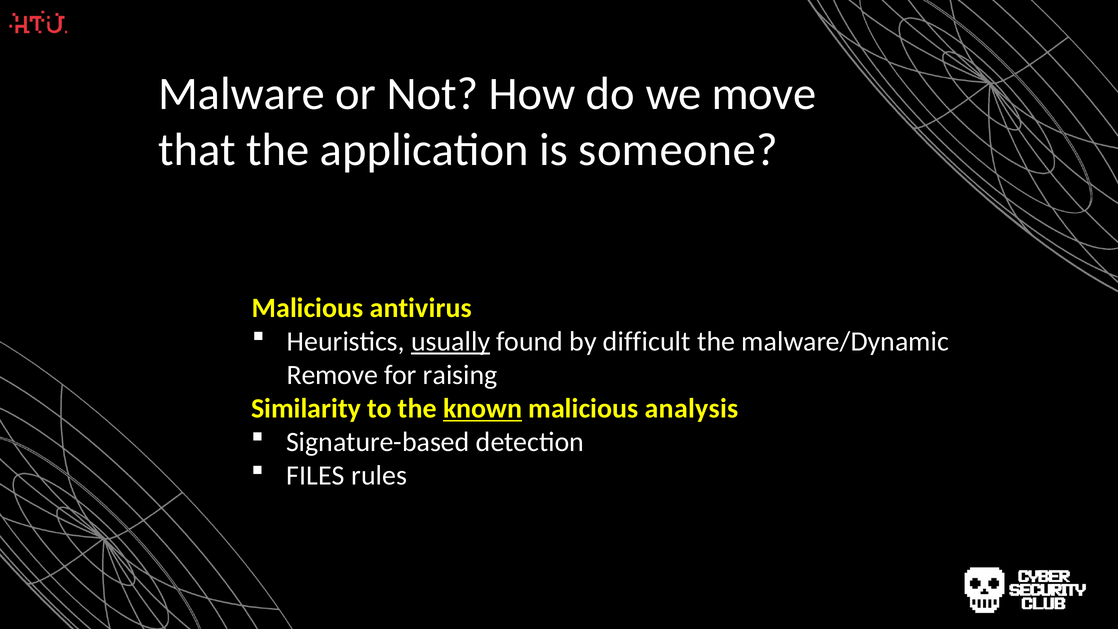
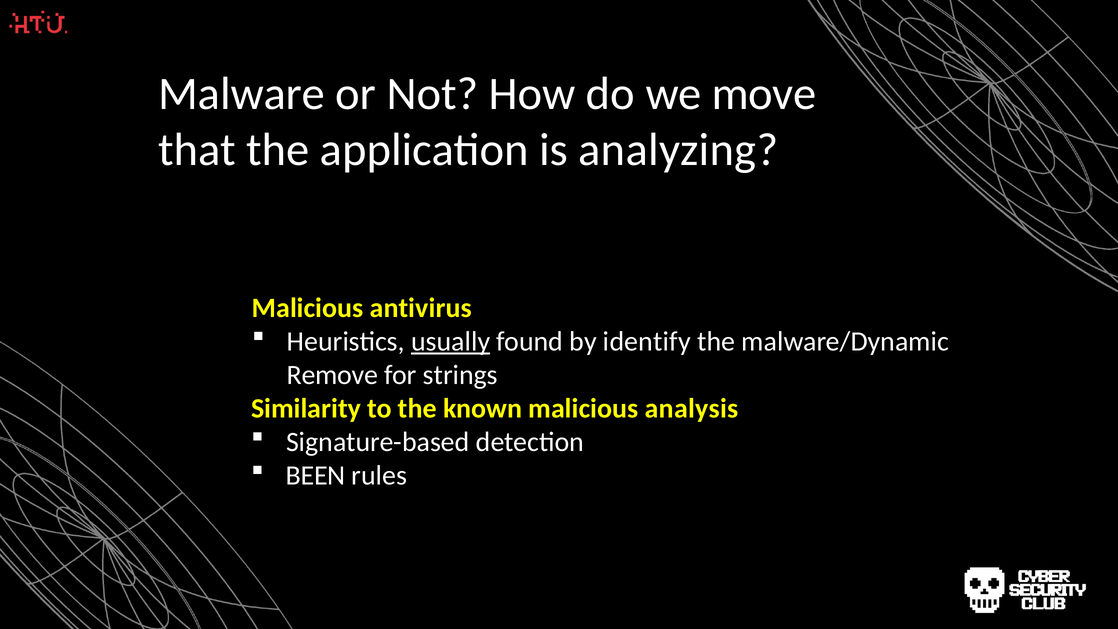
someone: someone -> analyzing (678, 150)
difficult: difficult -> identify (647, 341)
raising: raising -> strings (460, 375)
known underline: present -> none (483, 409)
FILES: FILES -> BEEN (316, 476)
